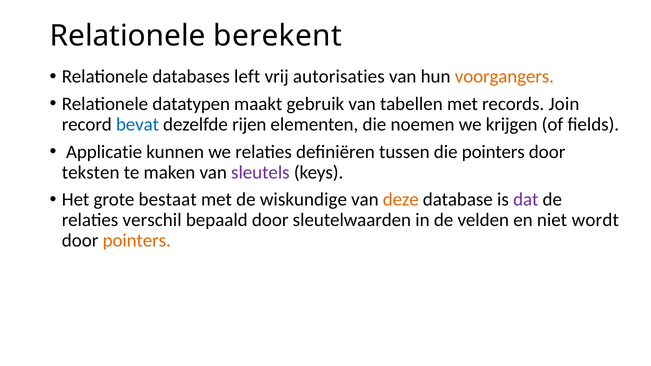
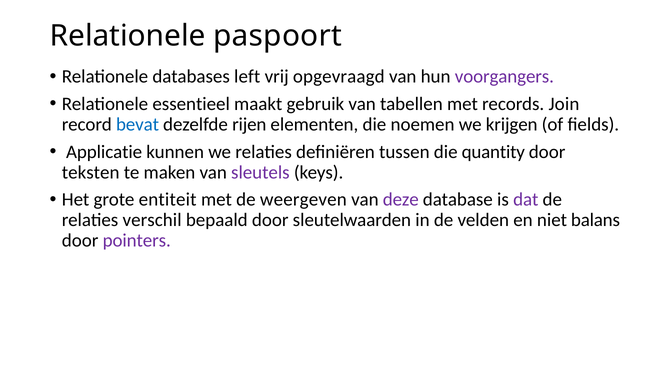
berekent: berekent -> paspoort (278, 36)
autorisaties: autorisaties -> opgevraagd (339, 77)
voorgangers colour: orange -> purple (504, 77)
datatypen: datatypen -> essentieel (191, 104)
die pointers: pointers -> quantity (493, 152)
bestaat: bestaat -> entiteit (168, 200)
wiskundige: wiskundige -> weergeven (303, 200)
deze colour: orange -> purple (401, 200)
wordt: wordt -> balans (595, 220)
pointers colour: orange -> purple (137, 241)
